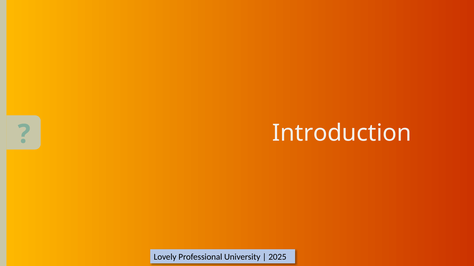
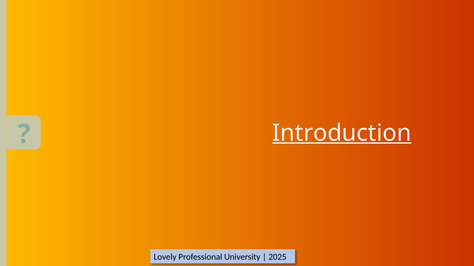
Introduction underline: none -> present (342, 133)
